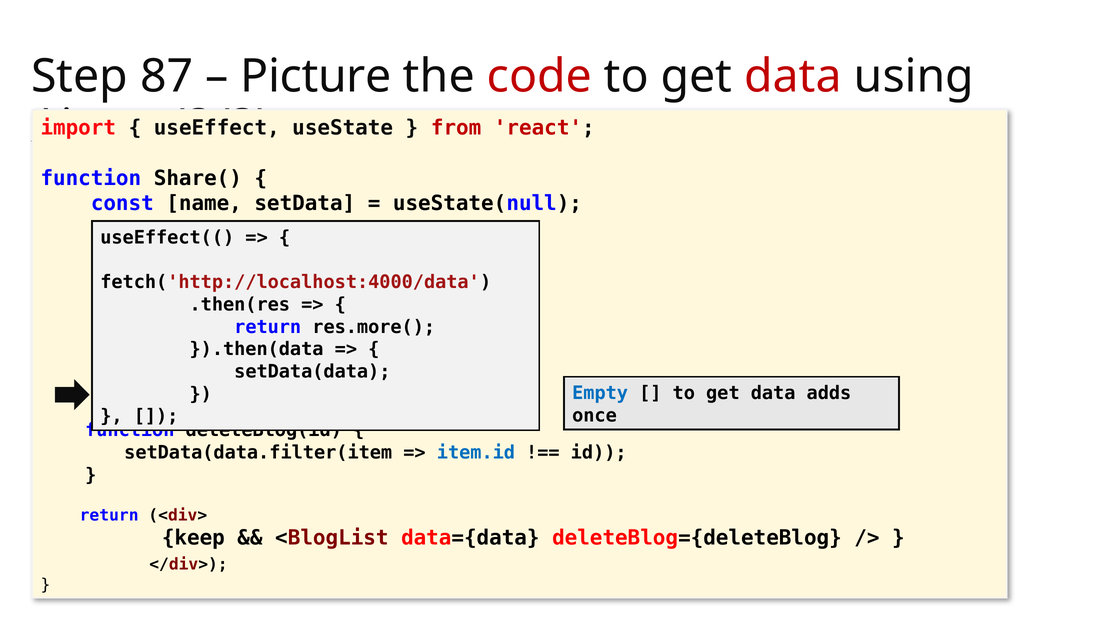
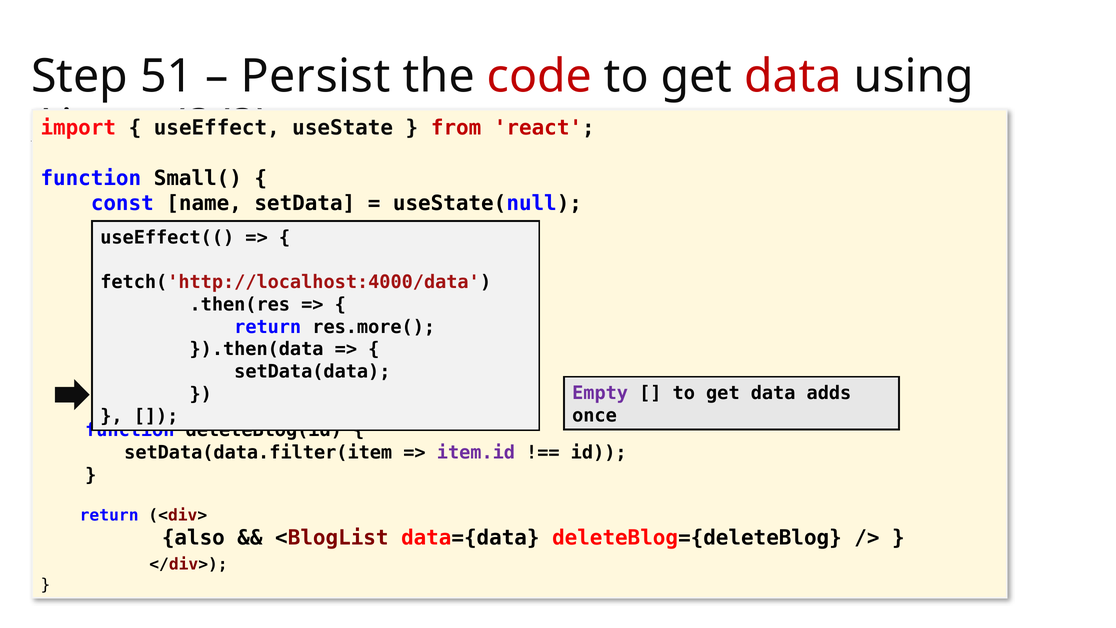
87: 87 -> 51 (167, 76)
Picture: Picture -> Persist (315, 76)
Share(: Share( -> Small( (198, 178)
Empty colour: blue -> purple (600, 393)
item.id colour: blue -> purple (476, 452)
keep: keep -> also (193, 538)
